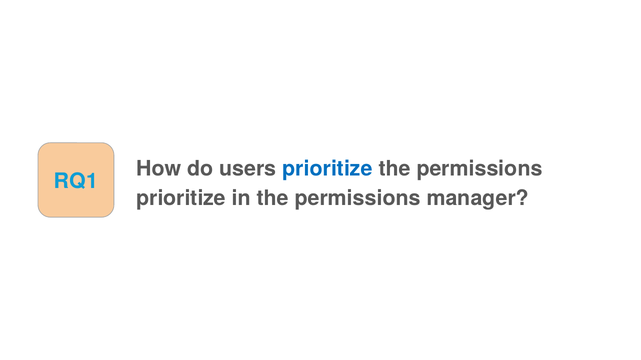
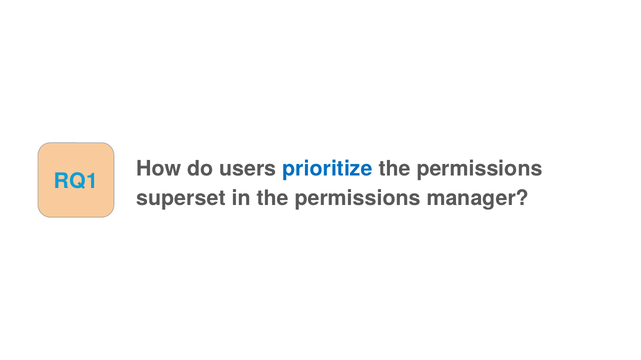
prioritize: prioritize -> superset (181, 198)
